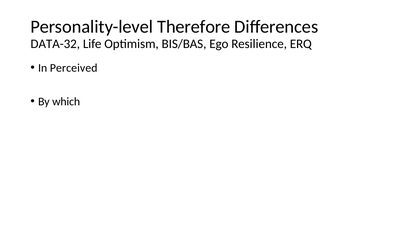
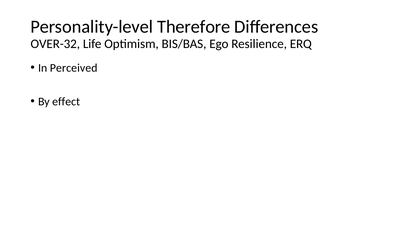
DATA-32: DATA-32 -> OVER-32 (55, 44)
which: which -> effect (66, 101)
